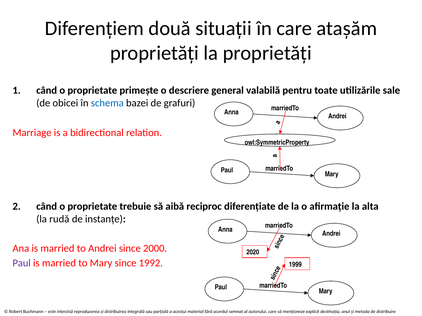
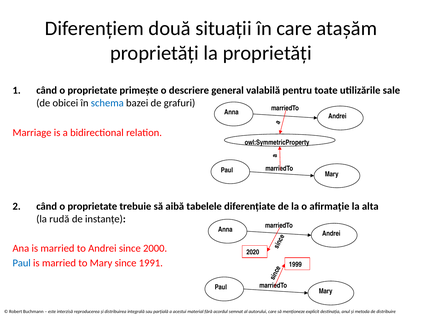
reciproc: reciproc -> tabelele (204, 207)
Paul colour: purple -> blue (22, 264)
1992: 1992 -> 1991 (151, 264)
